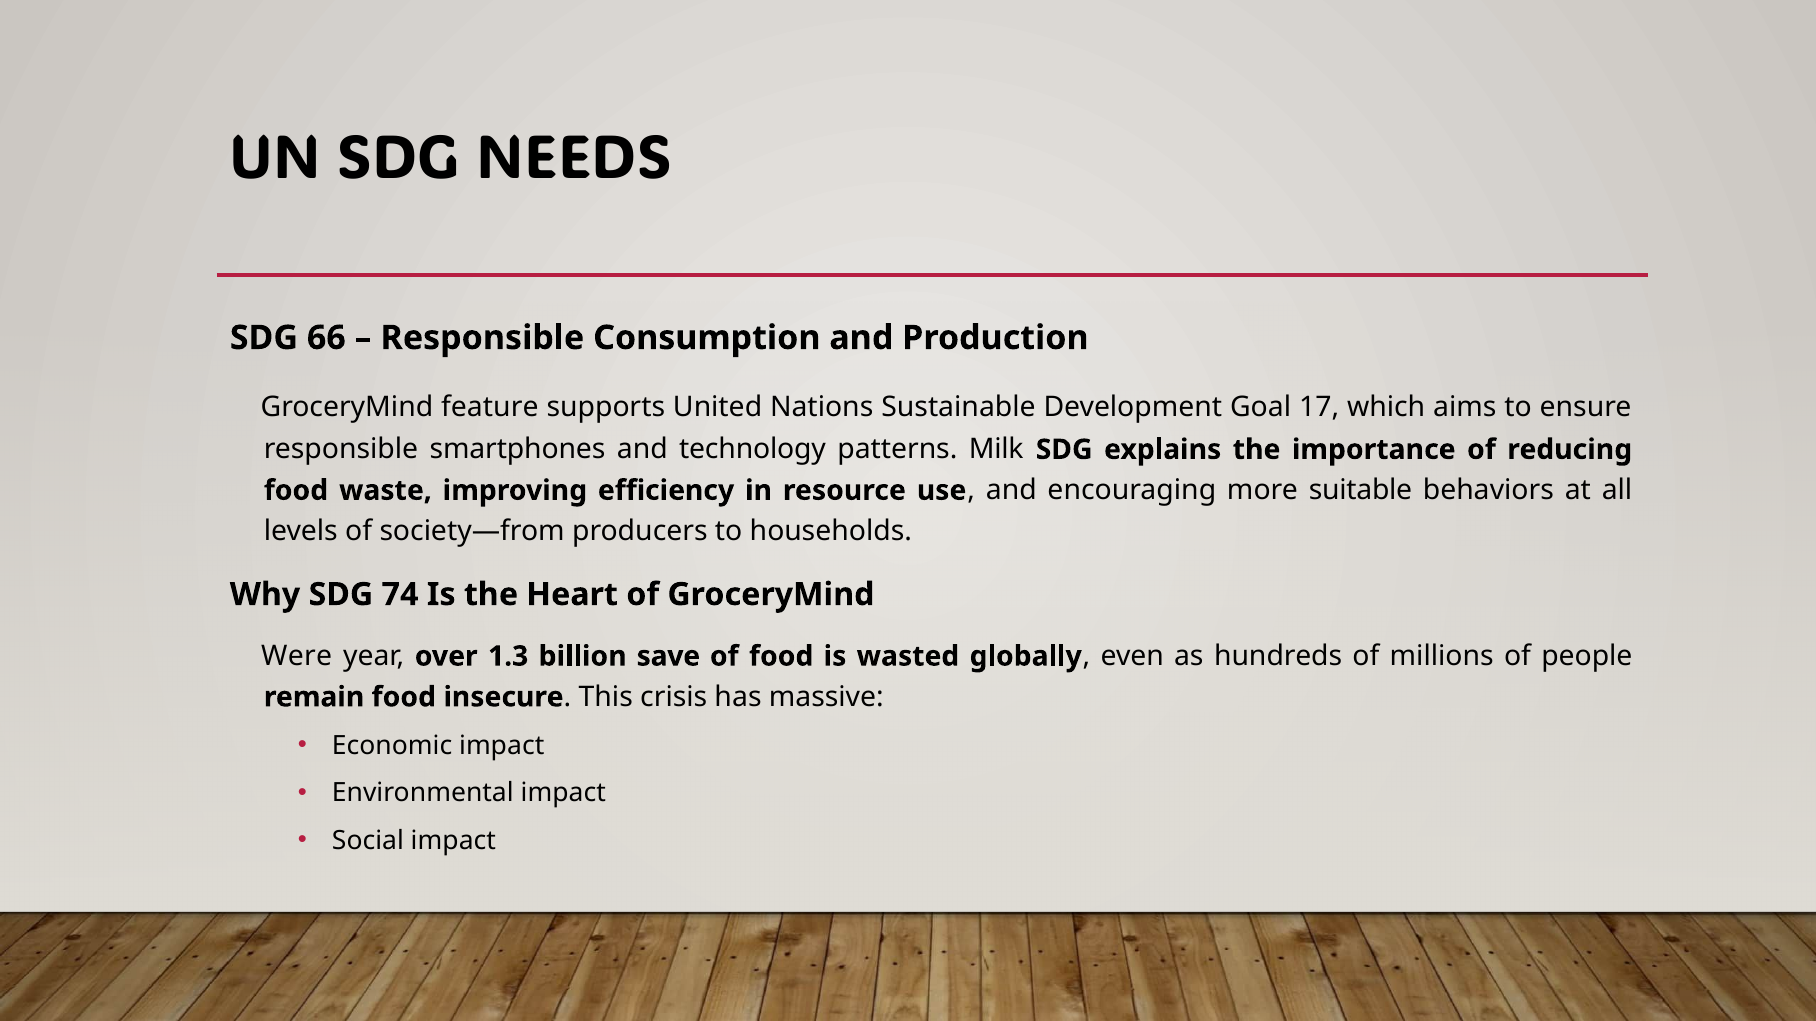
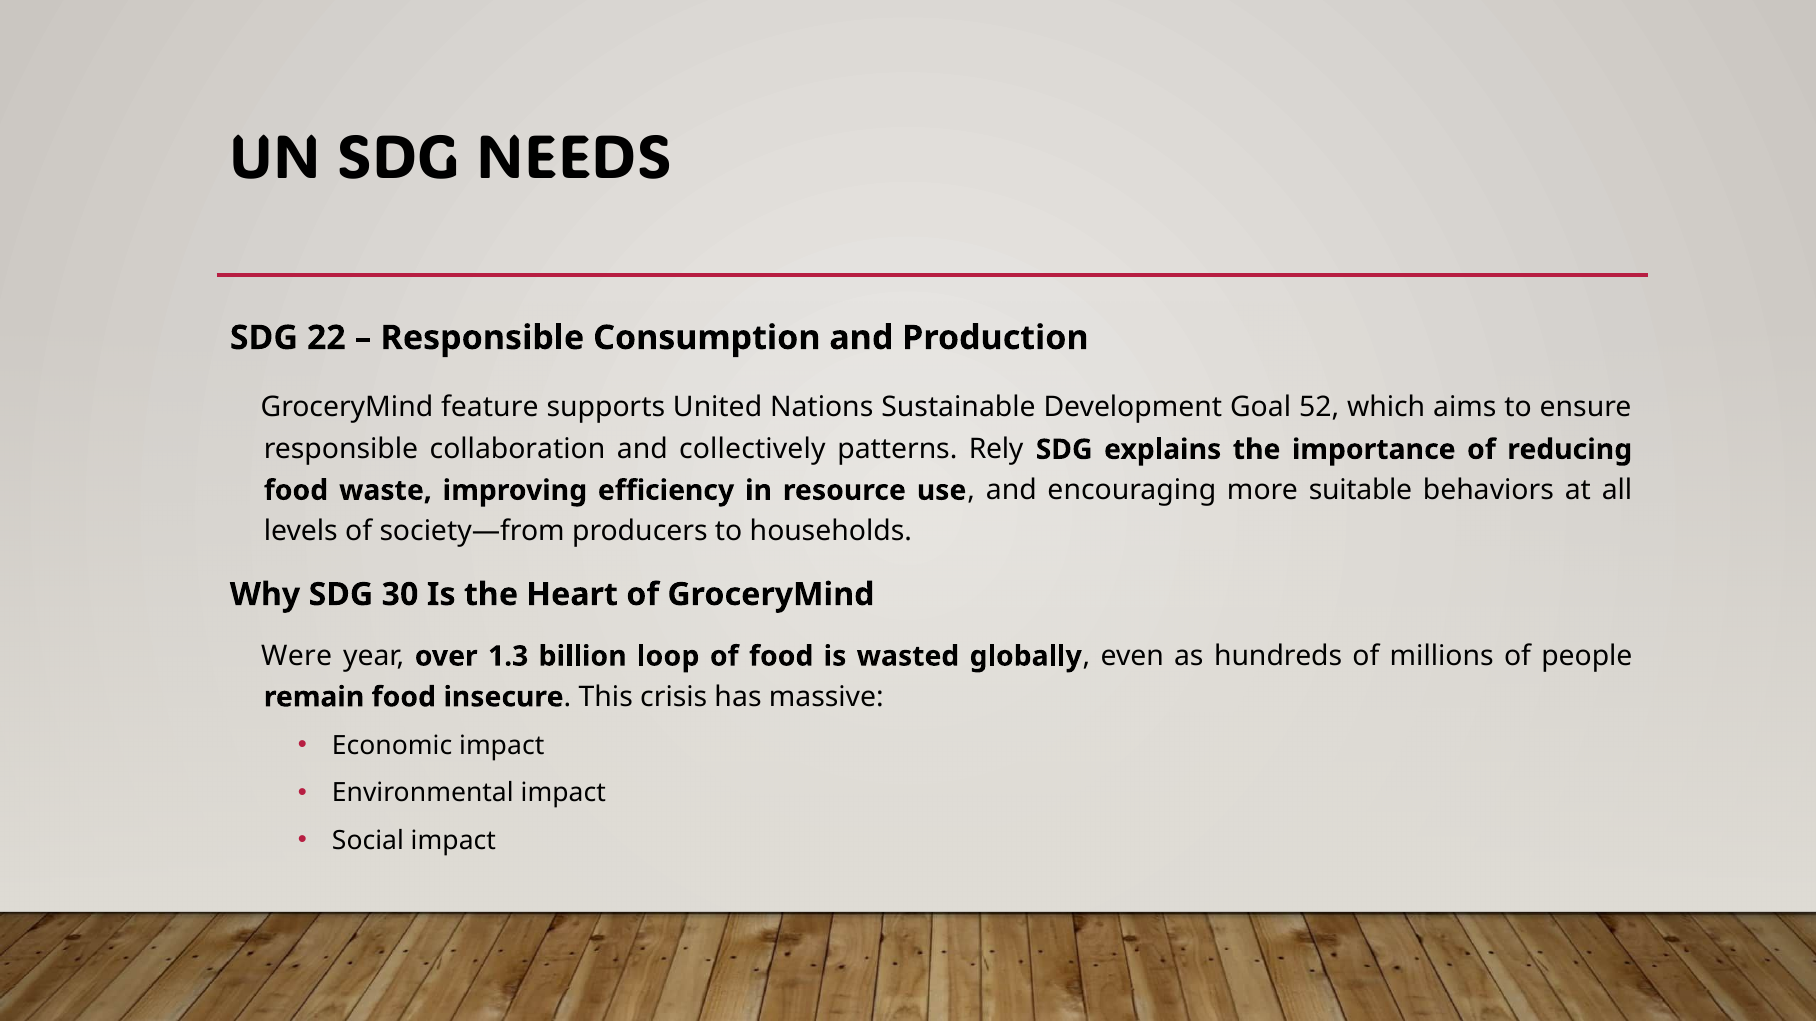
66: 66 -> 22 (326, 338)
17: 17 -> 52 (1319, 408)
smartphones: smartphones -> collaboration (517, 450)
technology: technology -> collectively (752, 450)
Milk: Milk -> Rely (996, 450)
74: 74 -> 30 (400, 595)
save: save -> loop (668, 657)
